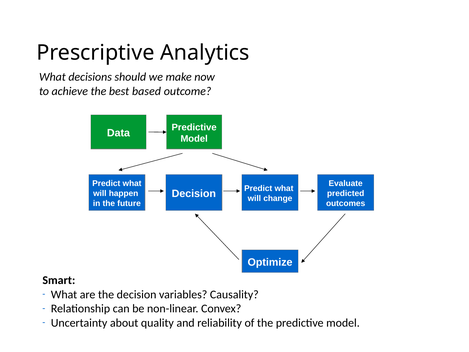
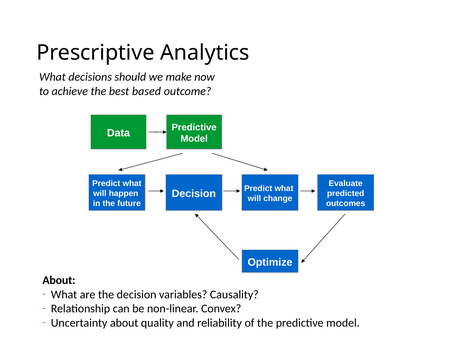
Smart: Smart -> About (59, 280)
